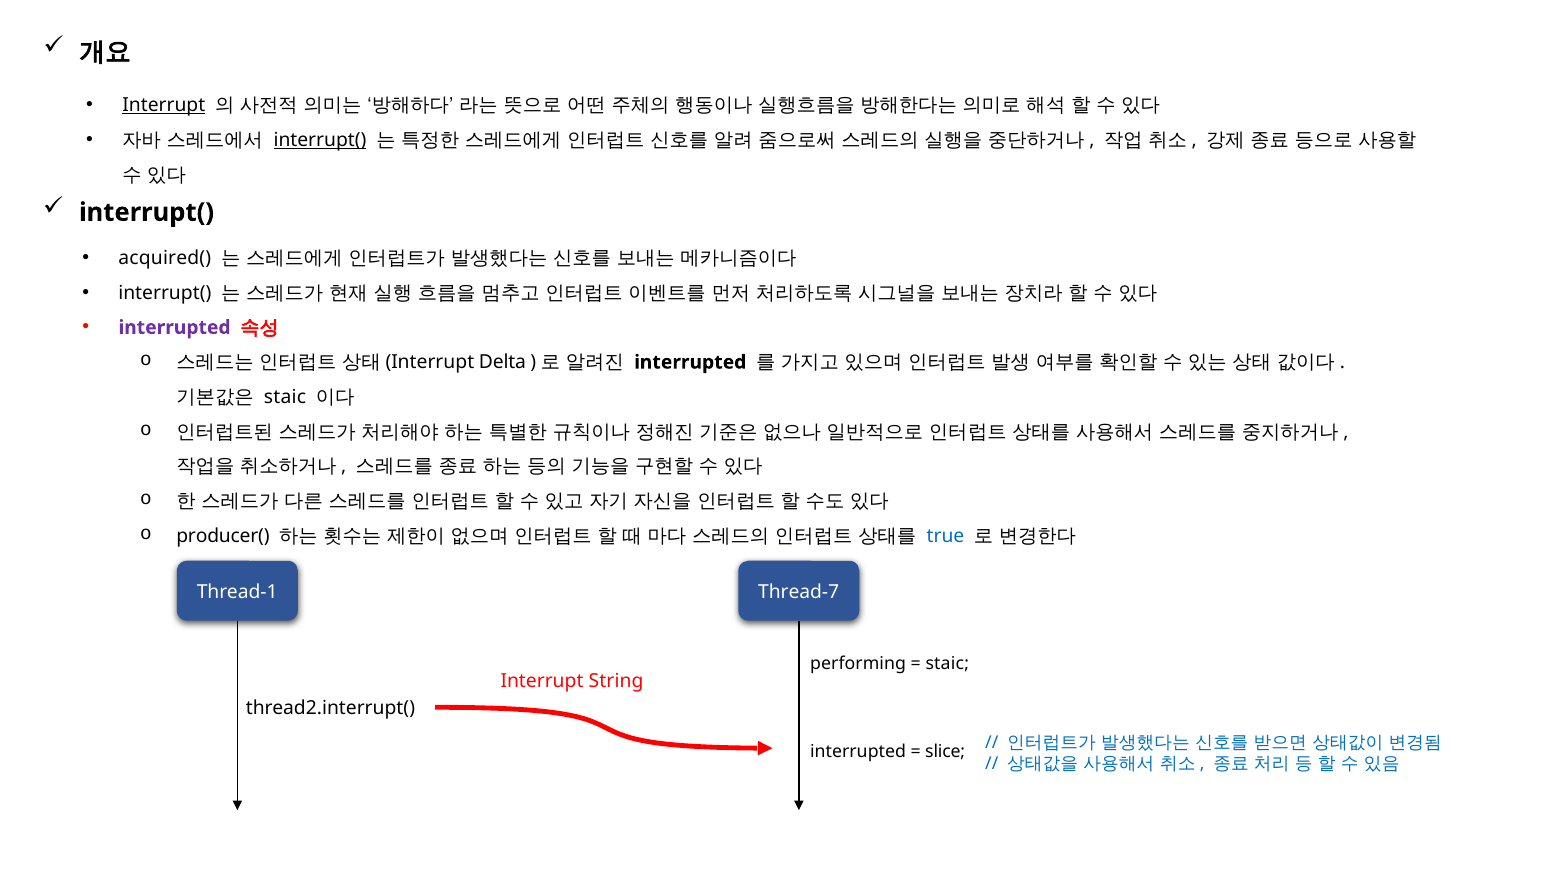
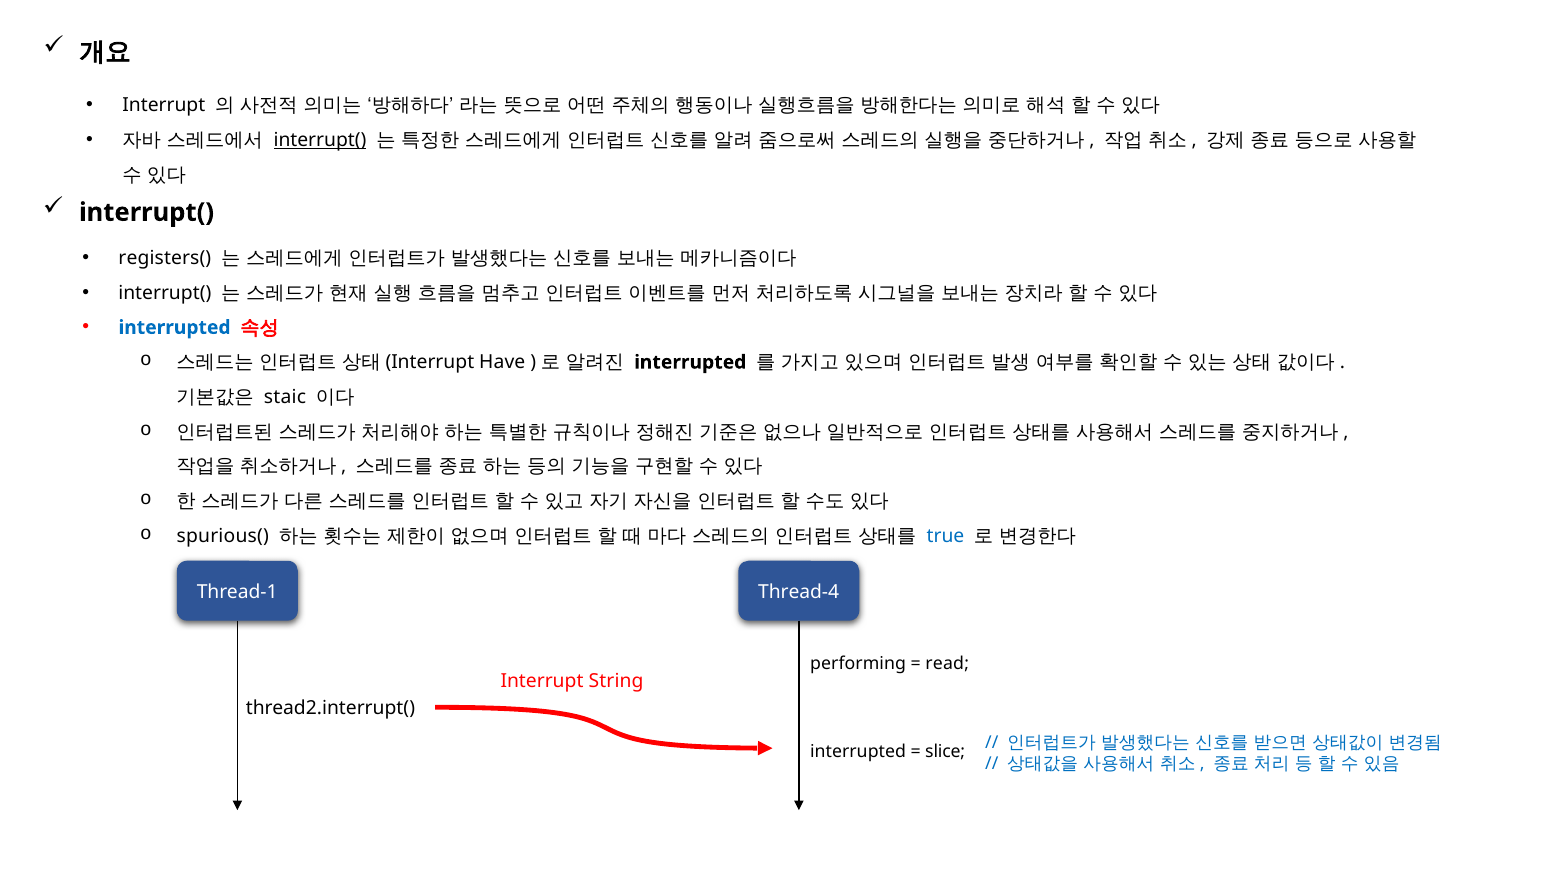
Interrupt underline: present -> none (164, 106)
acquired(: acquired( -> registers( (165, 258)
interrupted colour: purple -> blue (175, 327)
Delta: Delta -> Have (502, 362)
producer(: producer( -> spurious( (223, 536)
Thread-7: Thread-7 -> Thread-4 (799, 592)
staic: staic -> read (947, 663)
